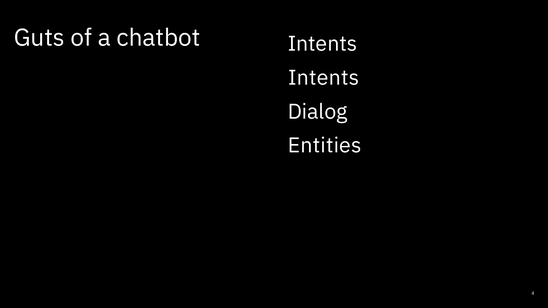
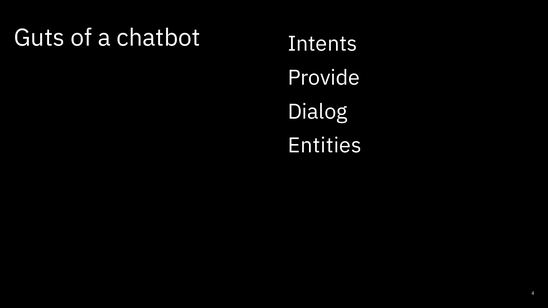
Intents: Intents -> Provide (324, 78)
